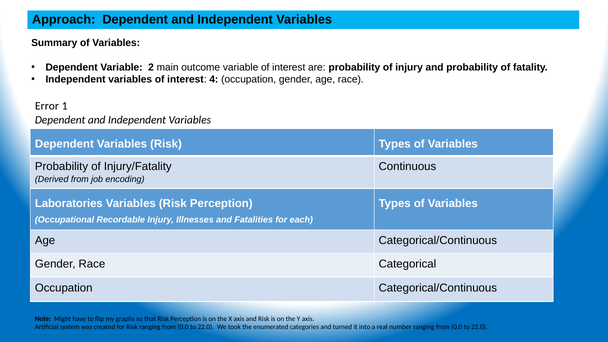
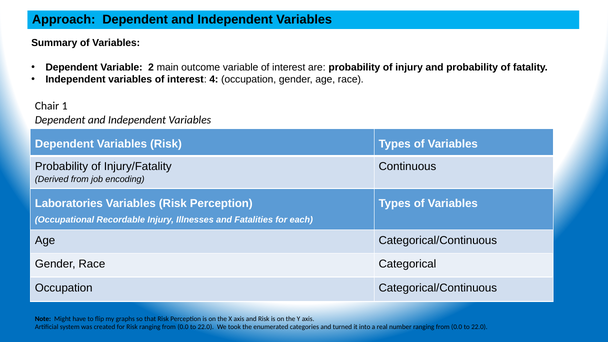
Error: Error -> Chair (47, 106)
